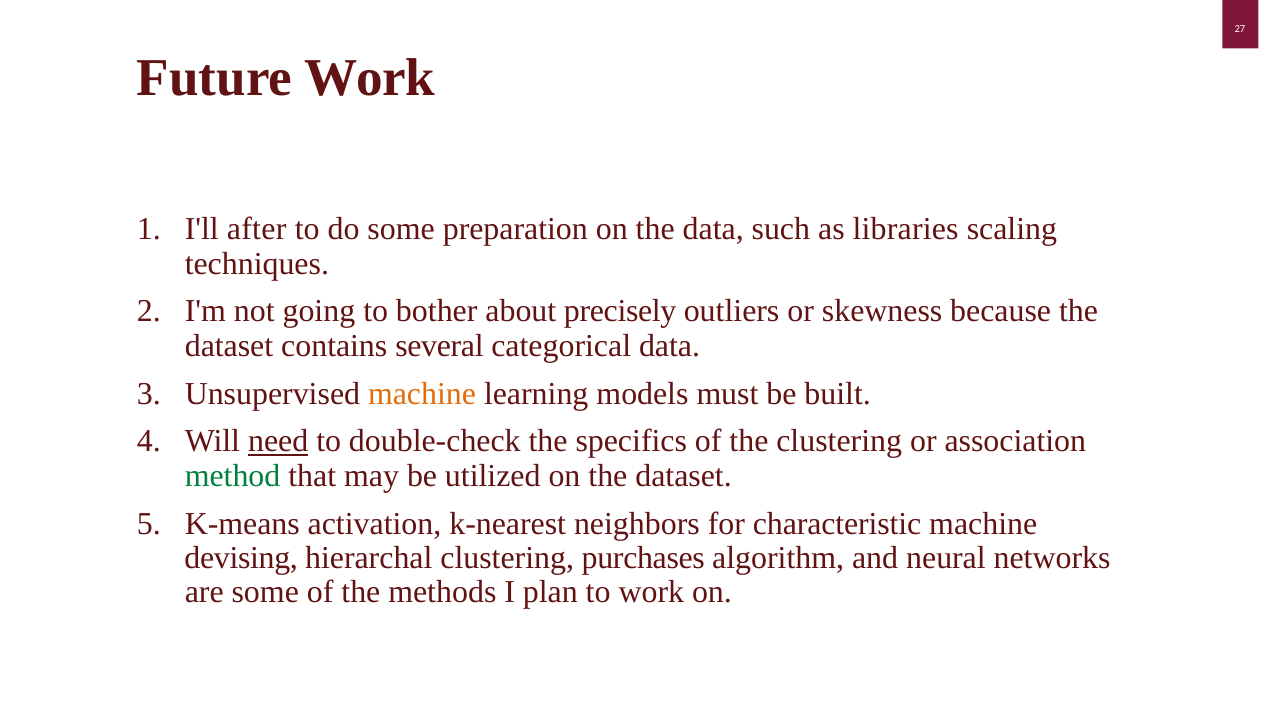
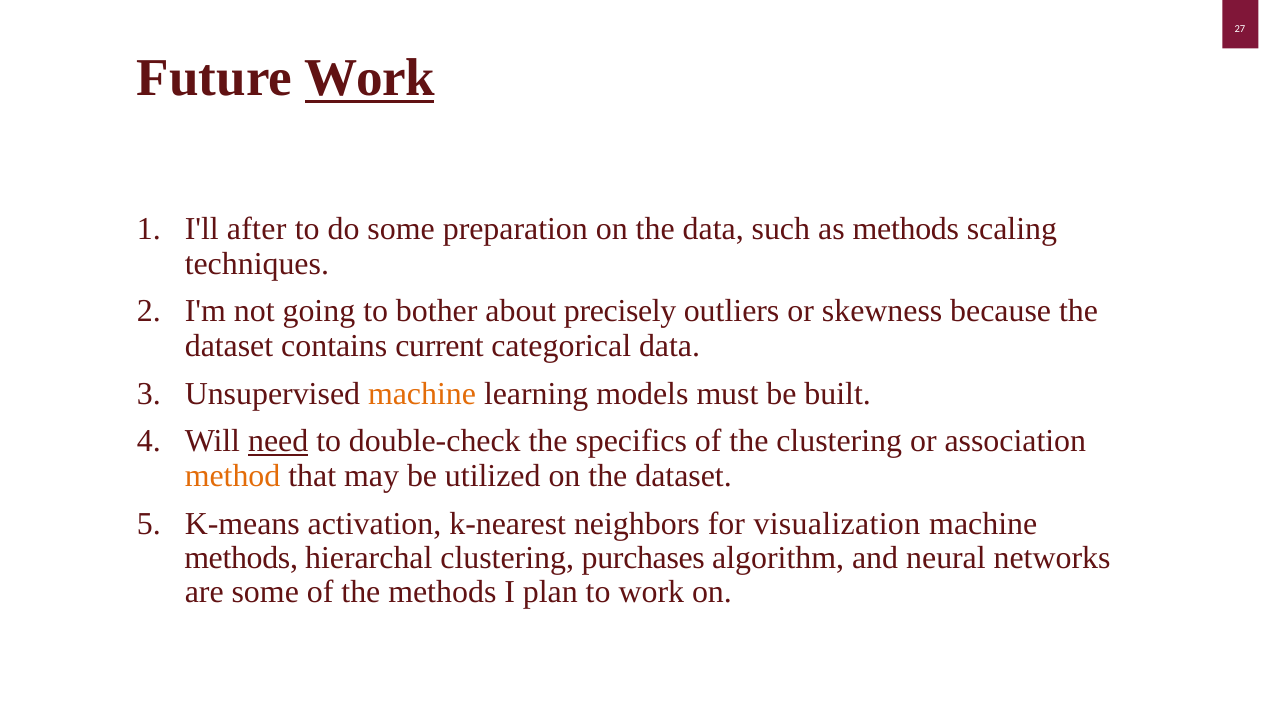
Work underline: none -> present (370, 78)
as libraries: libraries -> methods (906, 229)
several: several -> current (439, 346)
method colour: green -> orange (233, 476)
characteristic: characteristic -> visualization (837, 523)
devising: devising -> methods (241, 558)
